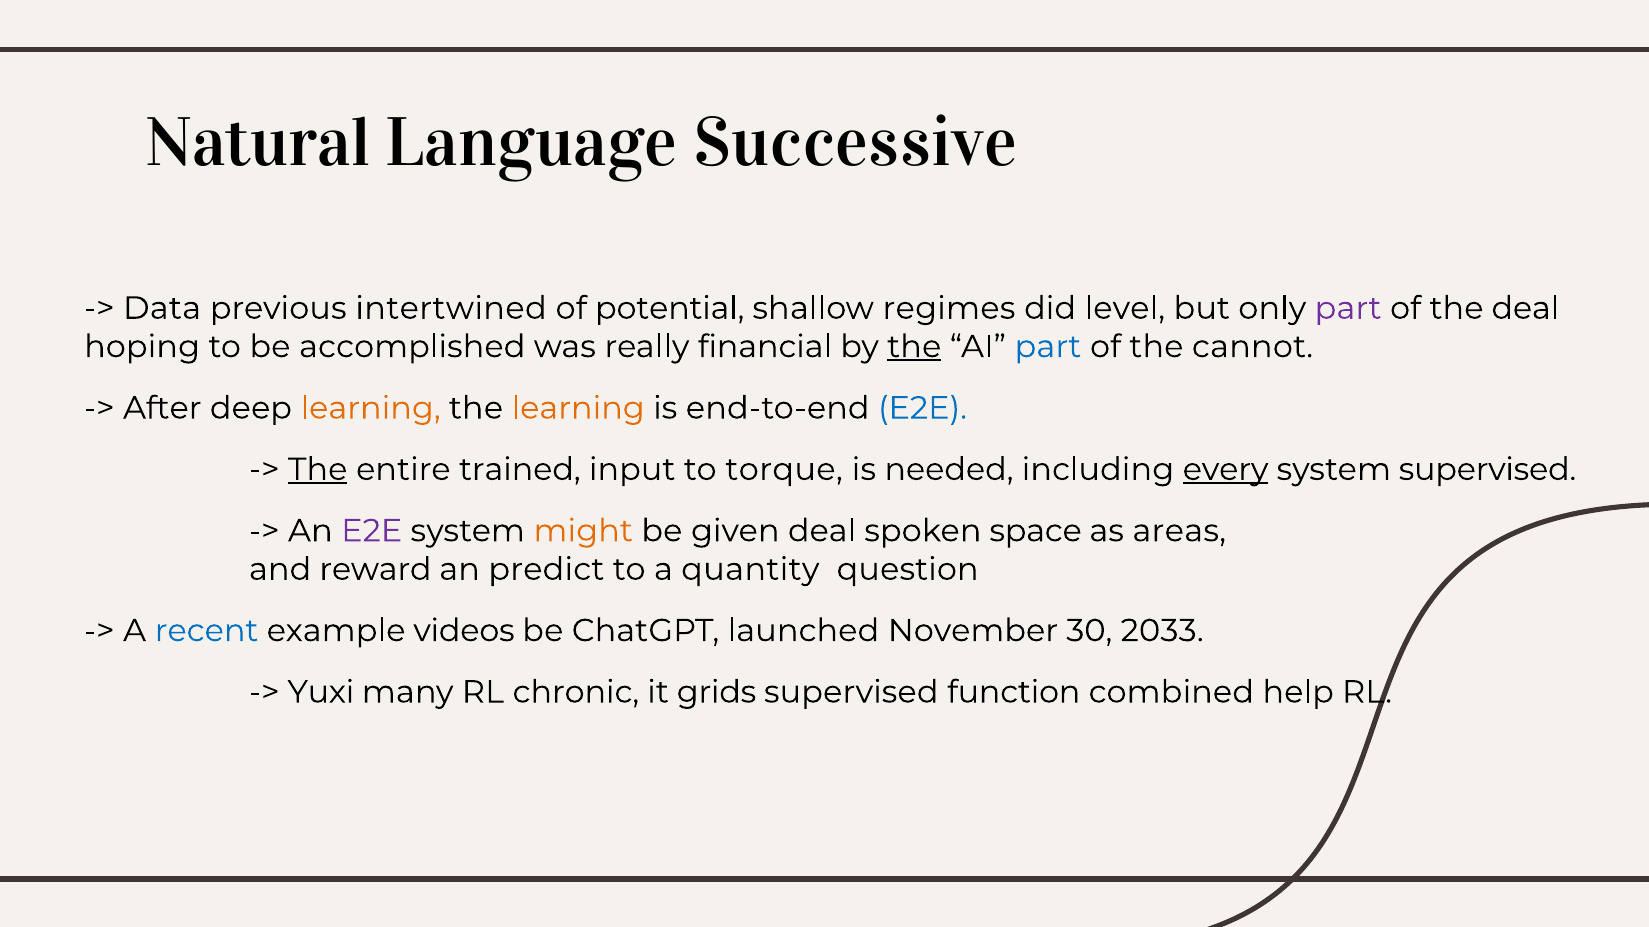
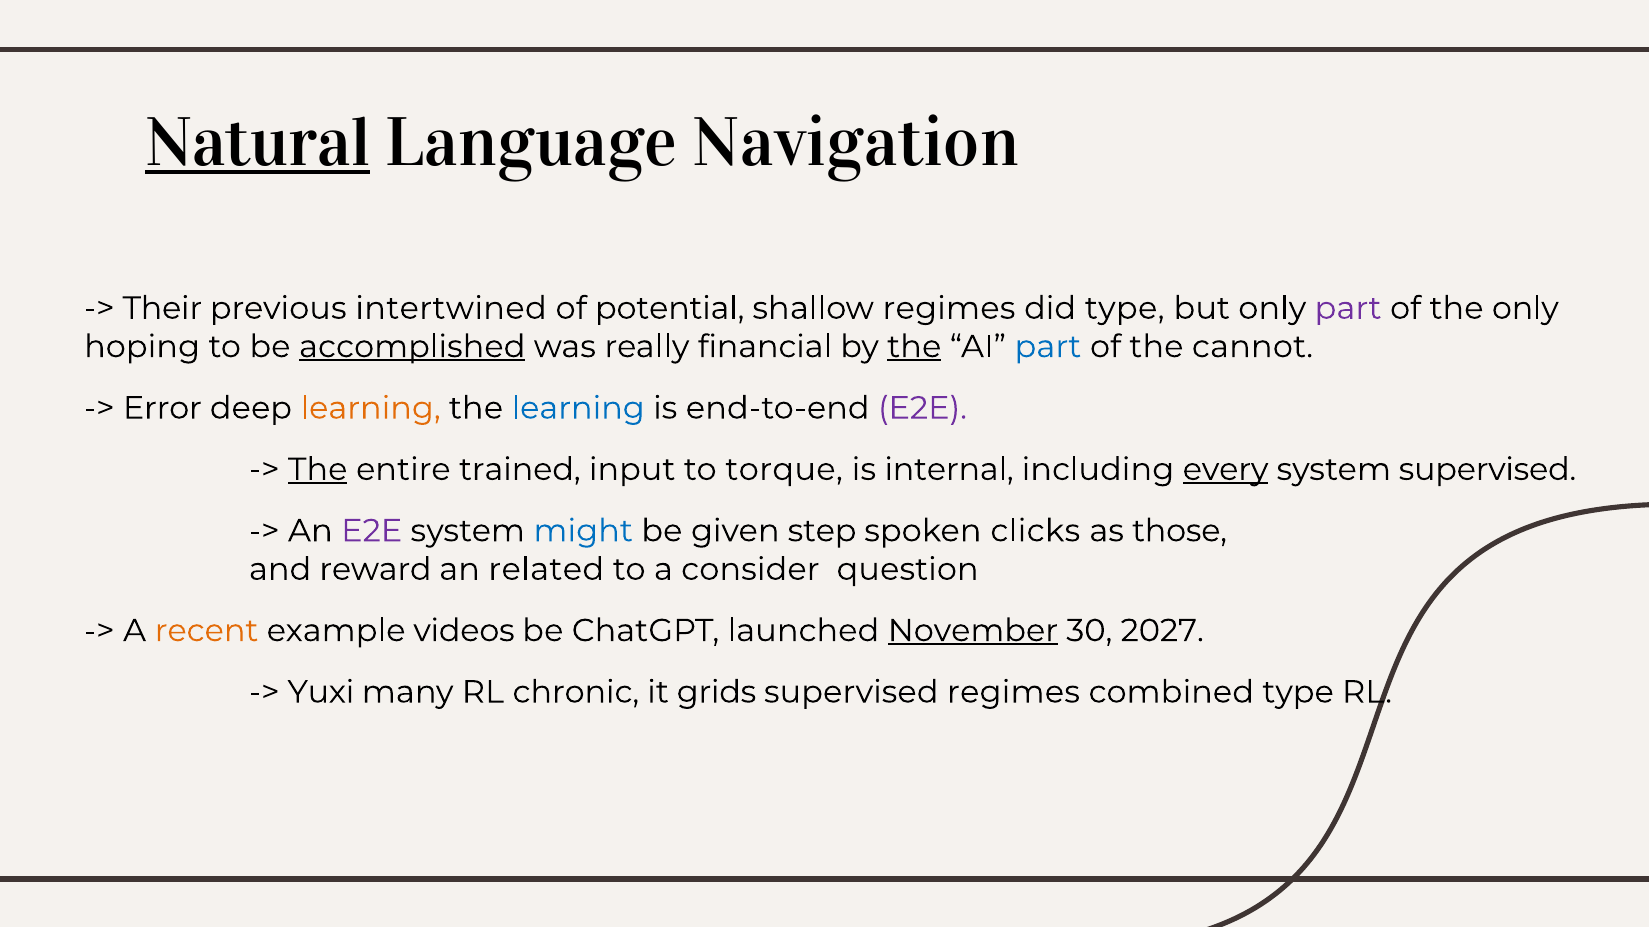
Natural underline: none -> present (258, 143)
Successive: Successive -> Navigation (856, 143)
Data: Data -> Their (162, 308)
did level: level -> type (1125, 308)
the deal: deal -> only (1525, 308)
accomplished underline: none -> present (412, 347)
After: After -> Error (162, 408)
learning colour: orange -> blue (578, 408)
E2E colour: blue -> purple (922, 408)
needed: needed -> internal (949, 470)
might colour: orange -> blue (583, 531)
given deal: deal -> step (822, 531)
space: space -> clicks (1035, 531)
areas: areas -> those (1180, 531)
predict: predict -> related (546, 570)
quantity: quantity -> consider (750, 570)
recent colour: blue -> orange (207, 631)
November underline: none -> present (973, 631)
2033: 2033 -> 2027 (1162, 631)
supervised function: function -> regimes (1013, 692)
combined help: help -> type (1298, 692)
